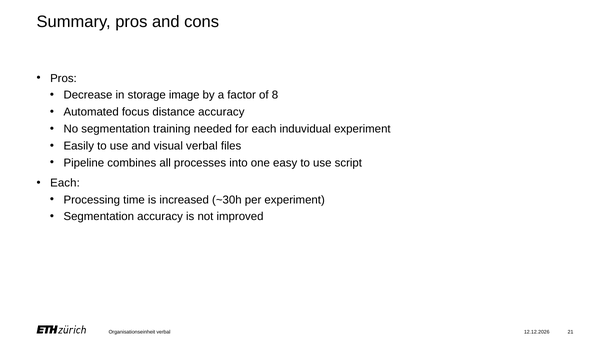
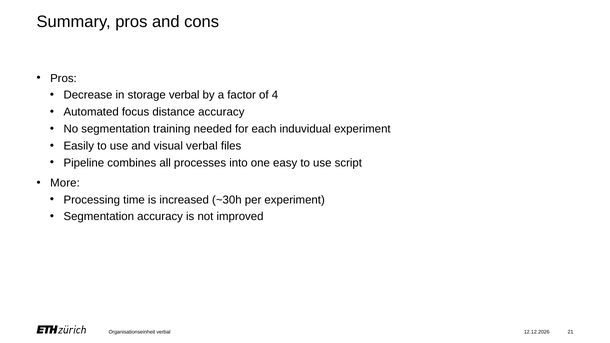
storage image: image -> verbal (184, 95)
8: 8 -> 4 (275, 95)
Each: Each -> More (65, 183)
